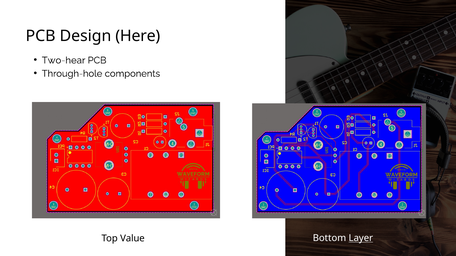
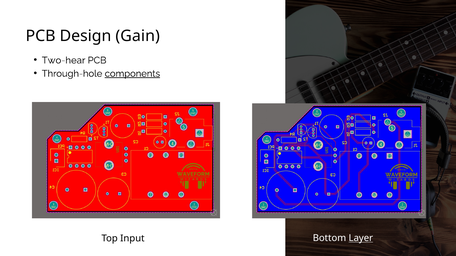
Here: Here -> Gain (138, 36)
components underline: none -> present (132, 74)
Value: Value -> Input (132, 239)
